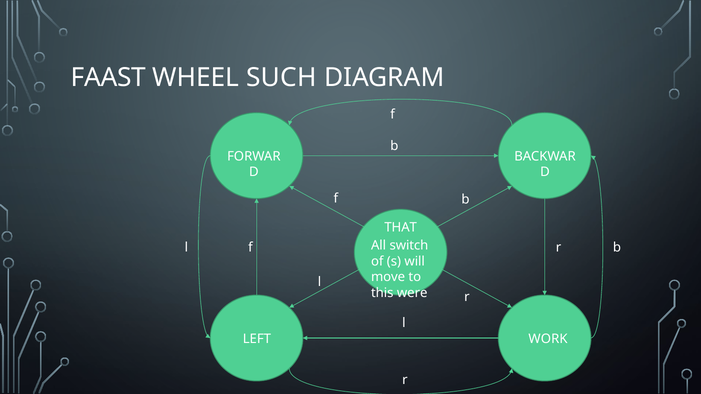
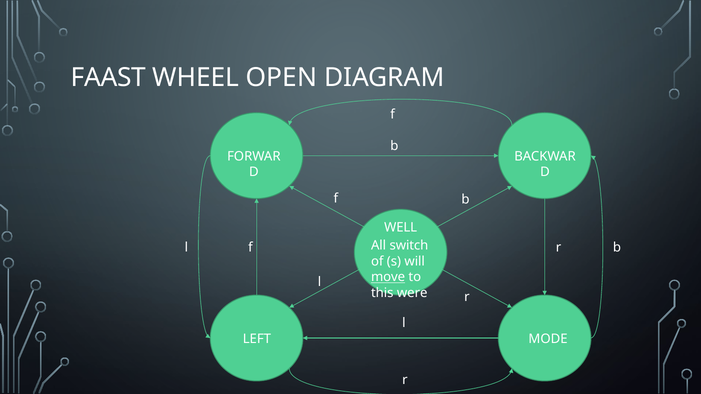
SUCH: SUCH -> OPEN (282, 78)
THAT: THAT -> WELL (401, 227)
move underline: none -> present (388, 277)
WORK: WORK -> MODE (548, 339)
